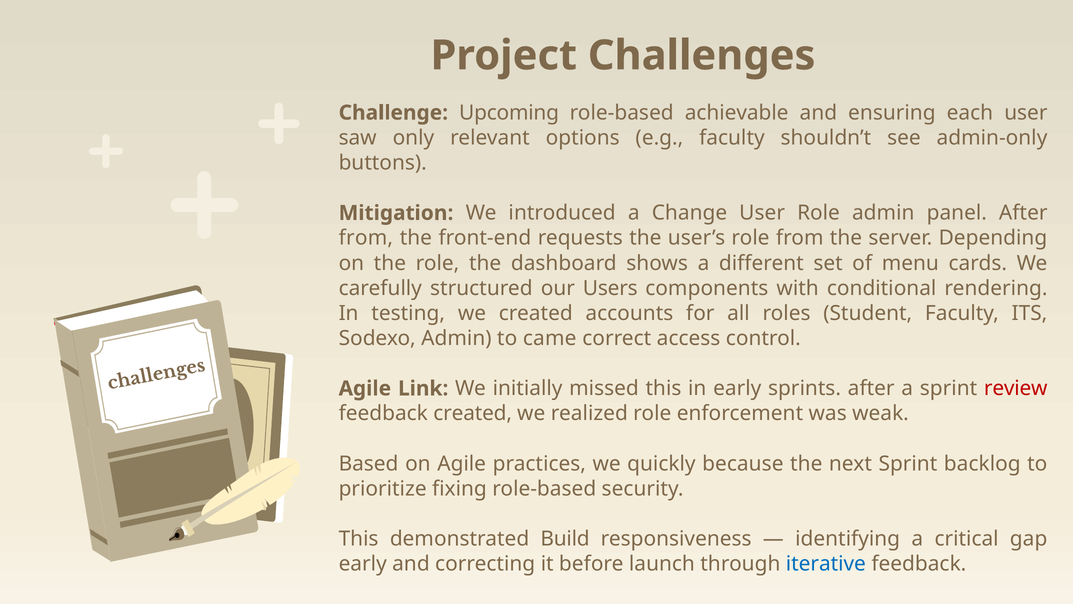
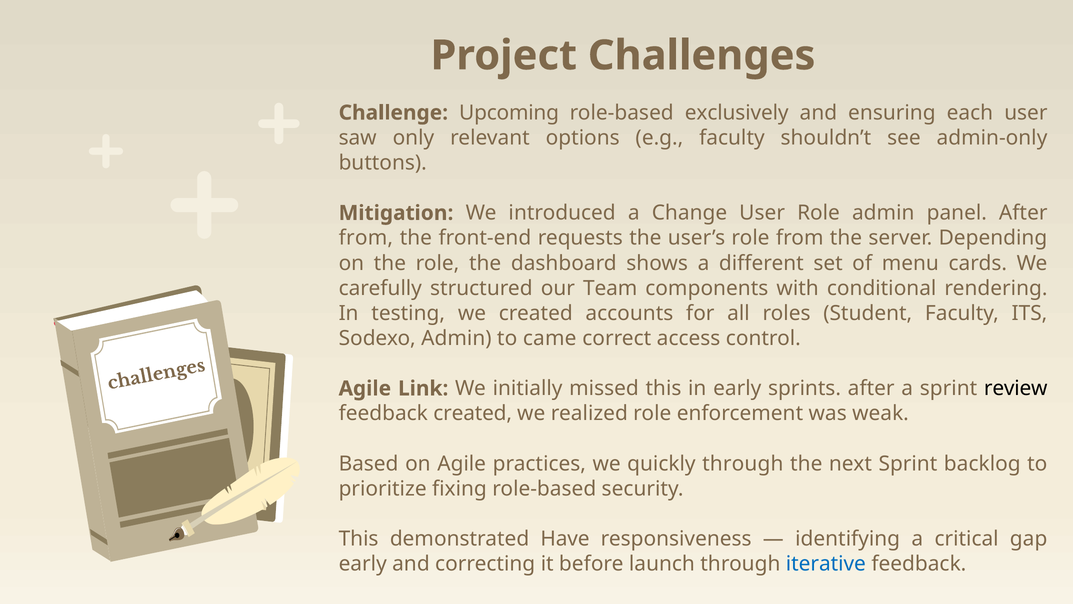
achievable: achievable -> exclusively (737, 113)
Users: Users -> Team (610, 288)
review colour: red -> black (1016, 388)
quickly because: because -> through (743, 463)
Build: Build -> Have (565, 539)
